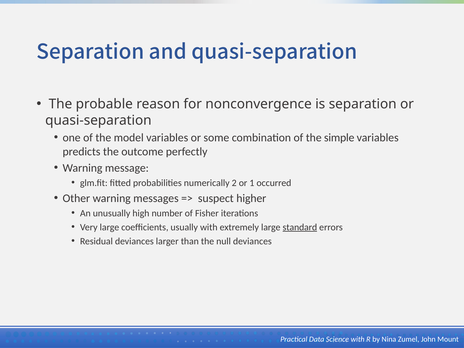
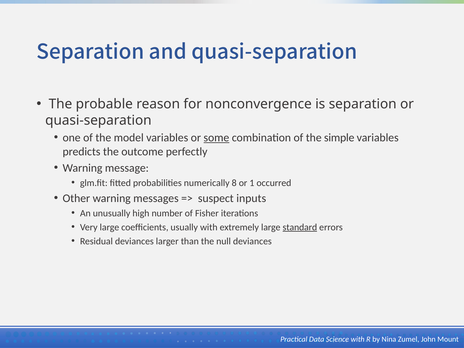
some underline: none -> present (216, 138)
2: 2 -> 8 (234, 183)
higher: higher -> inputs (251, 198)
